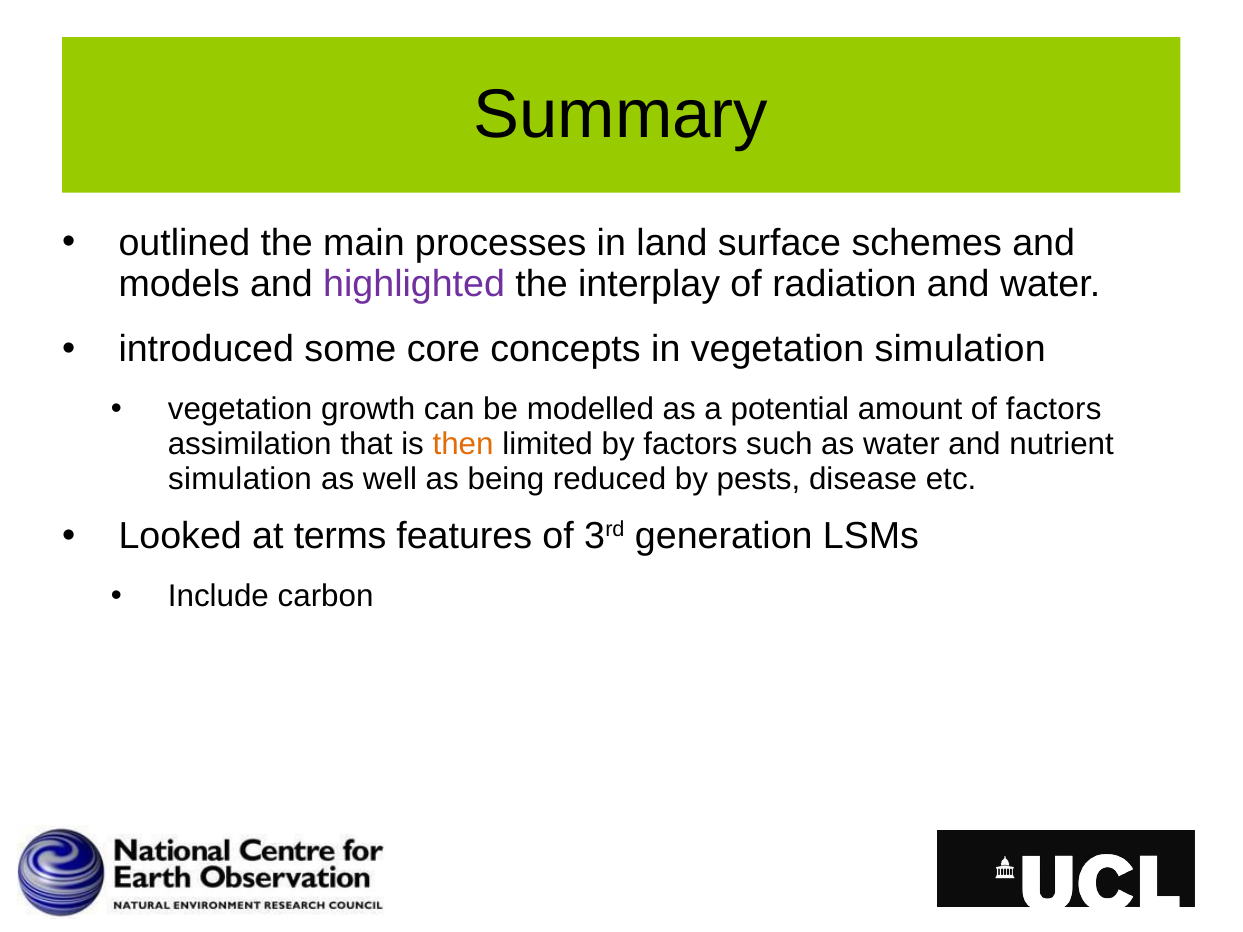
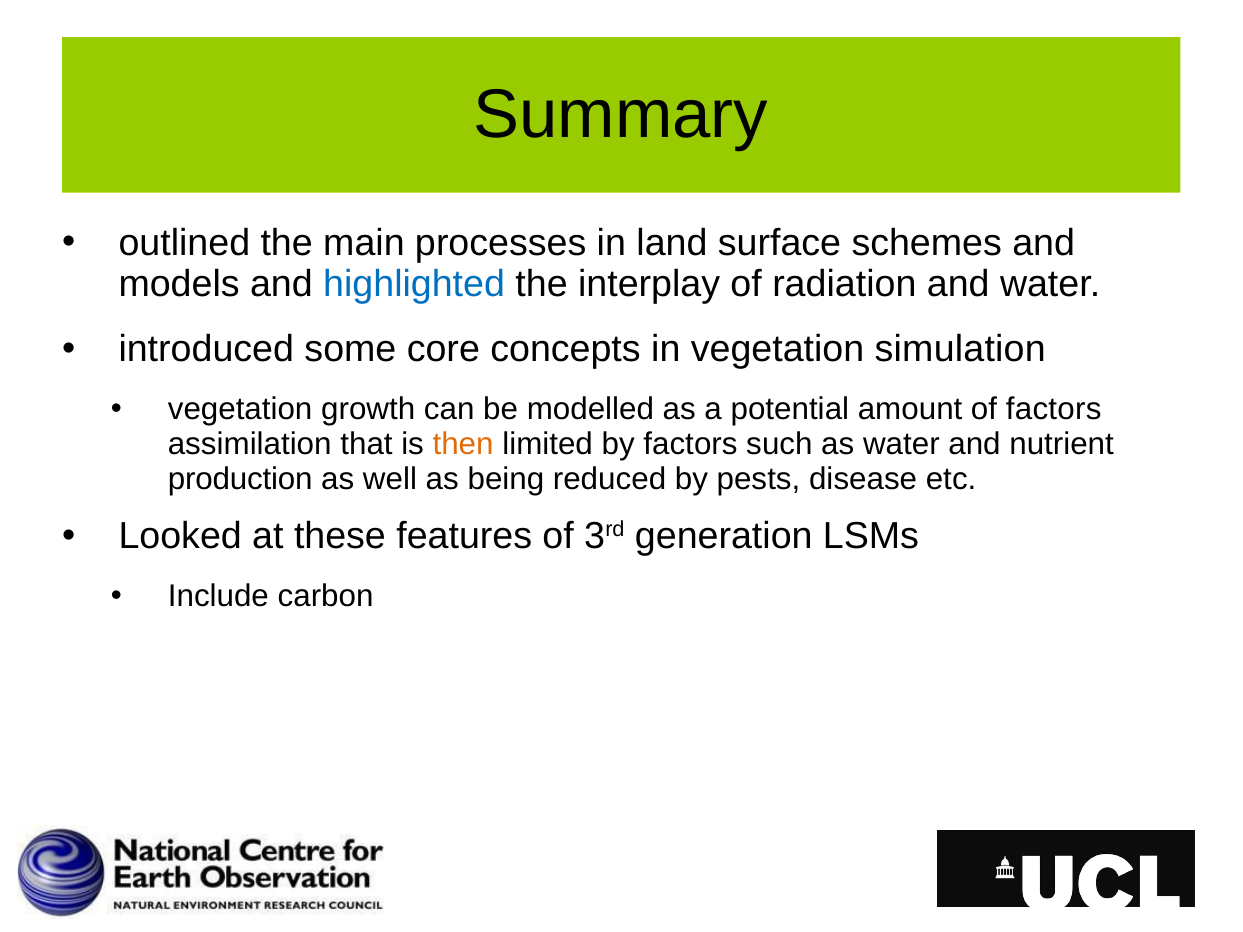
highlighted colour: purple -> blue (414, 285)
simulation: simulation -> production (240, 480)
terms: terms -> these (340, 536)
